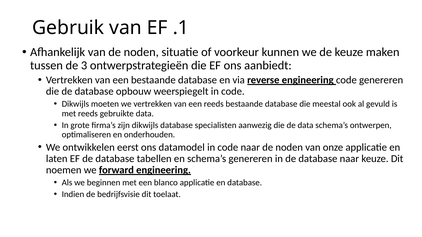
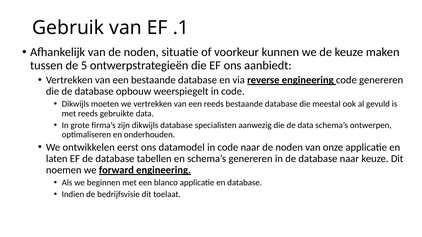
3: 3 -> 5 (84, 66)
